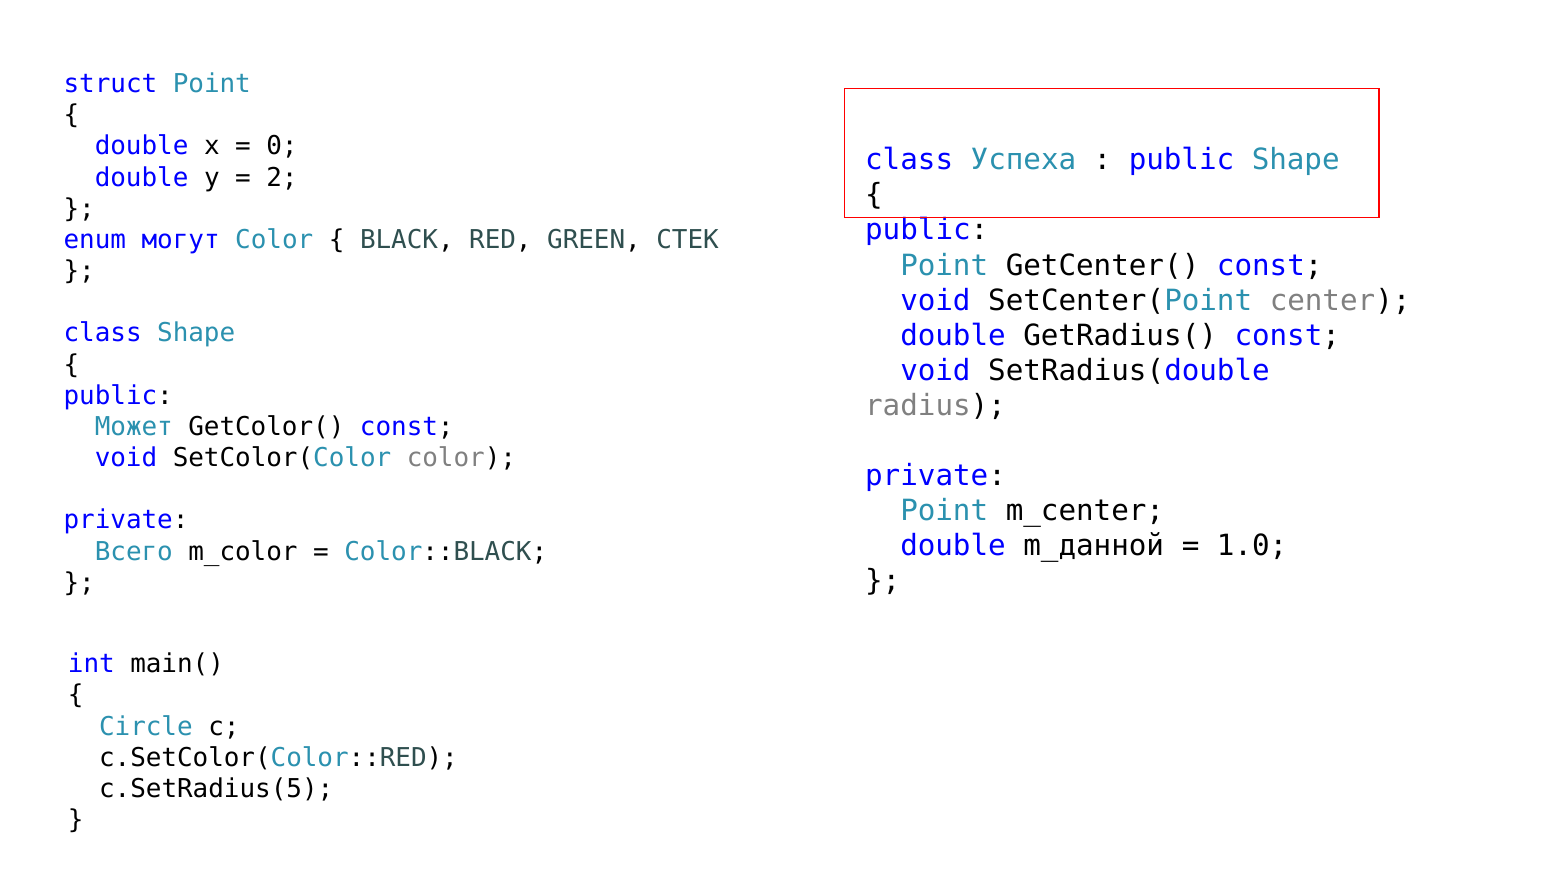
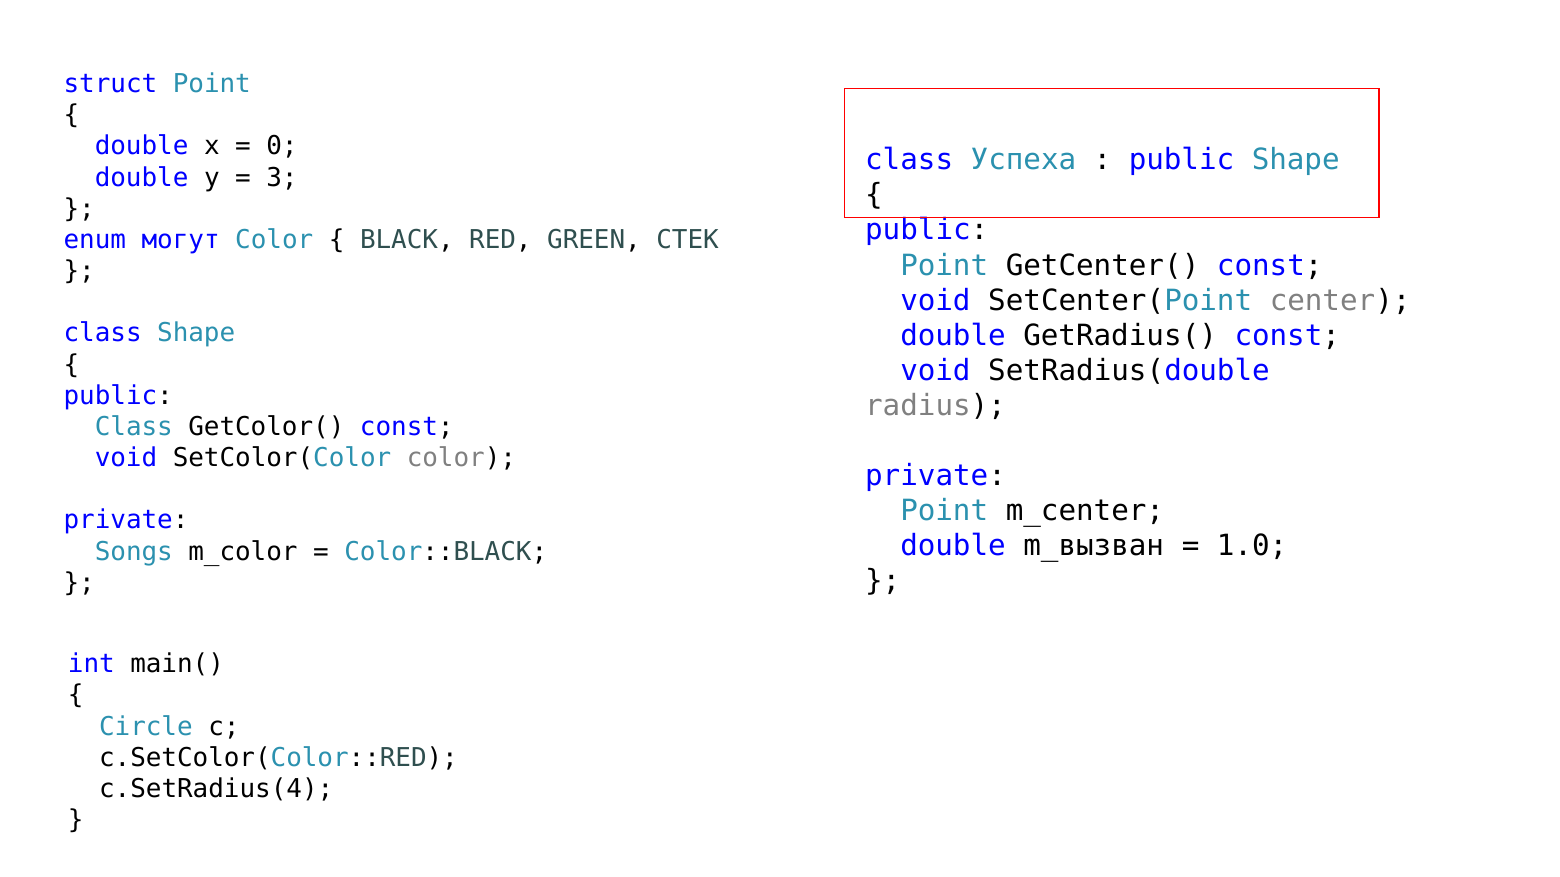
2: 2 -> 3 (282, 178)
Может: Может -> Class (134, 427)
m_данной: m_данной -> m_вызван (1094, 546)
Всего: Всего -> Songs (134, 552)
c.SetRadius(5: c.SetRadius(5 -> c.SetRadius(4 (216, 789)
